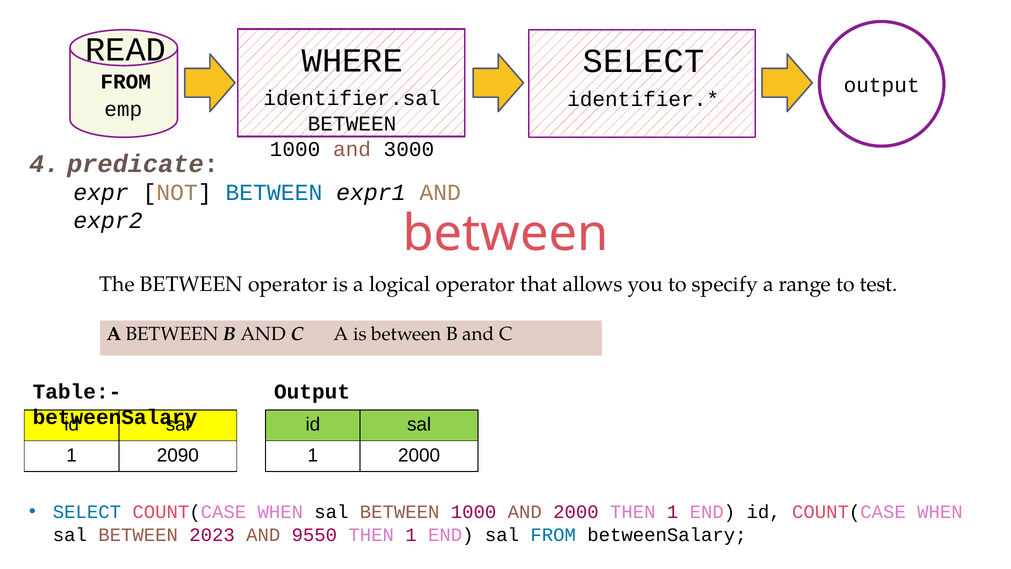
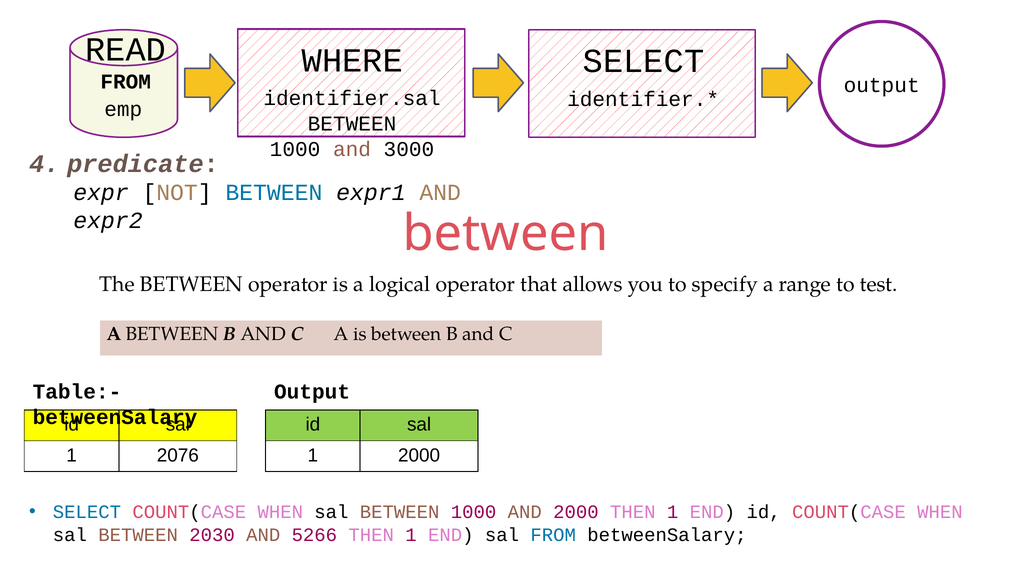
2090: 2090 -> 2076 (178, 455)
2023: 2023 -> 2030 (212, 535)
9550: 9550 -> 5266 (314, 535)
